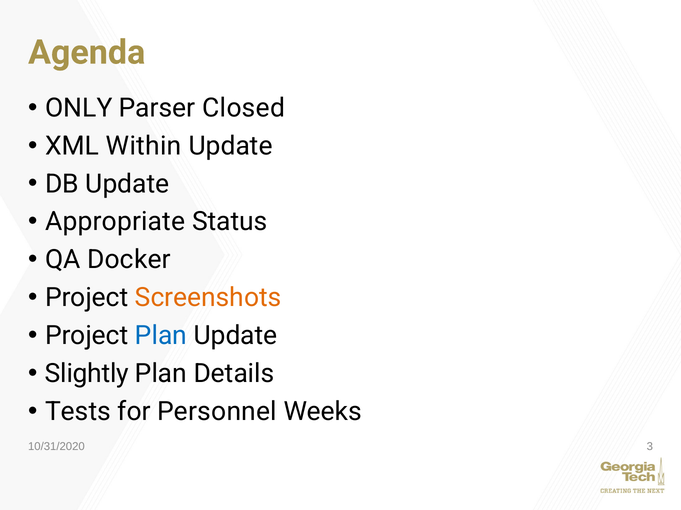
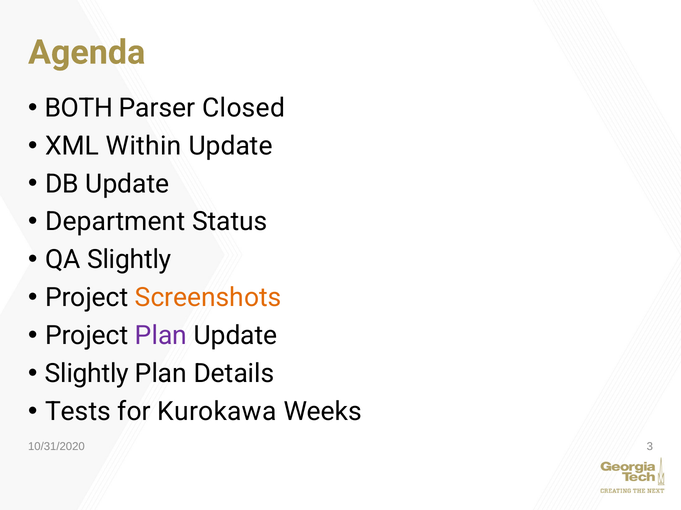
ONLY: ONLY -> BOTH (79, 108)
Appropriate: Appropriate -> Department (115, 222)
QA Docker: Docker -> Slightly (129, 260)
Plan colour: blue -> purple (161, 336)
Personnel: Personnel -> Kurokawa (217, 412)
